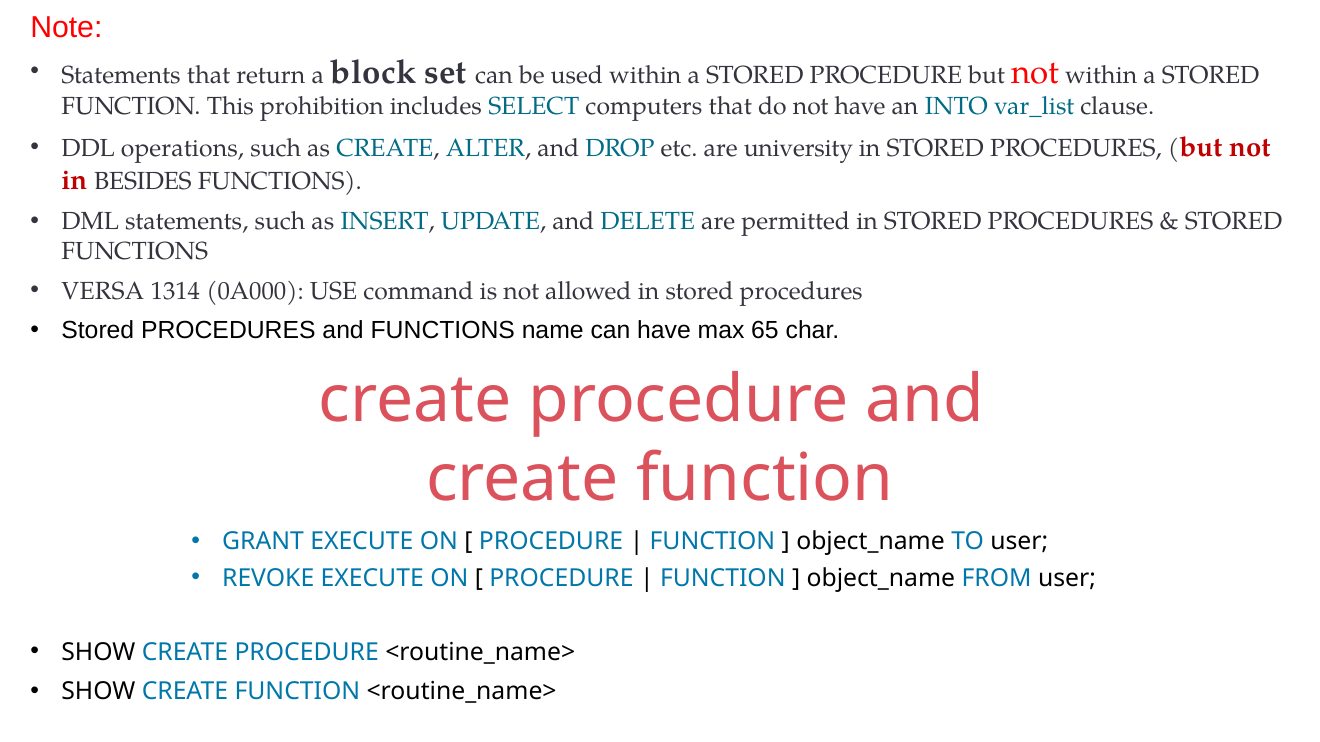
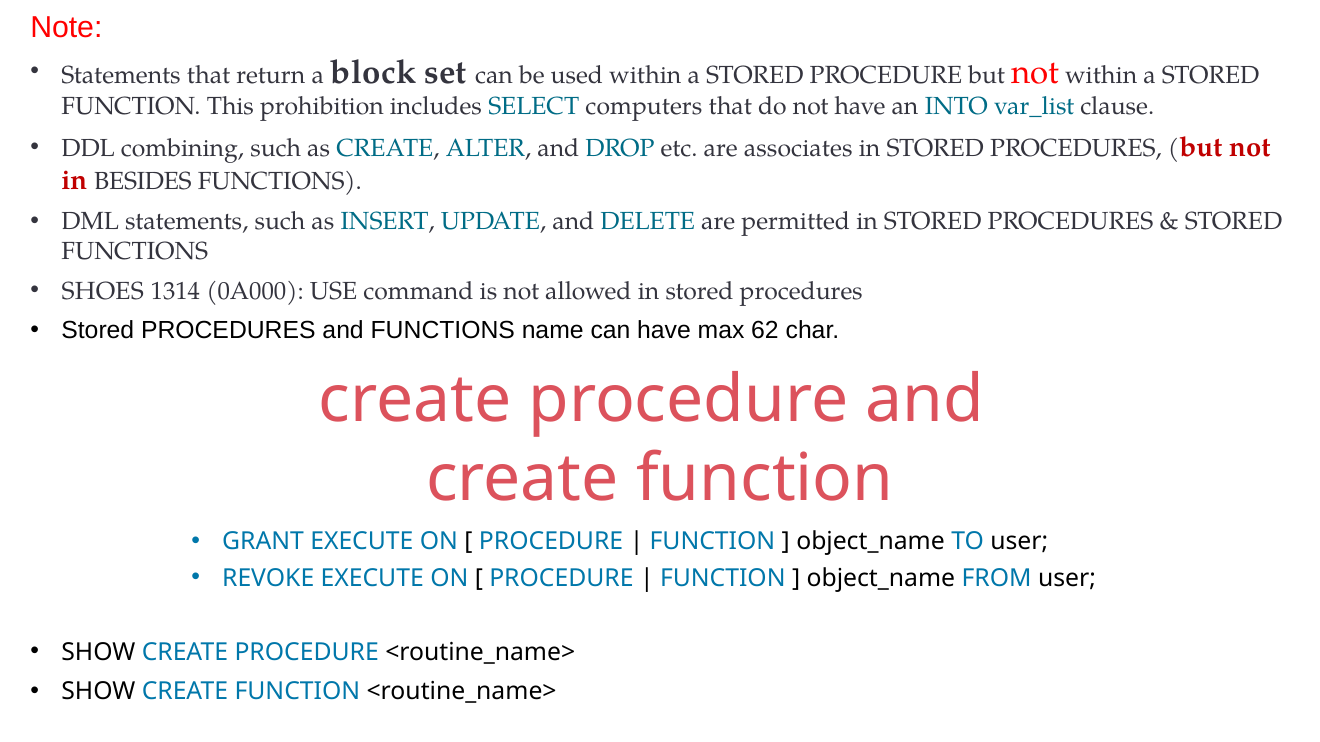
operations: operations -> combining (183, 149)
university: university -> associates (798, 149)
VERSA: VERSA -> SHOES (103, 291)
65: 65 -> 62 (765, 331)
